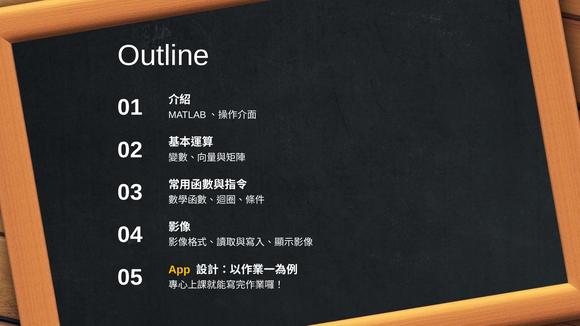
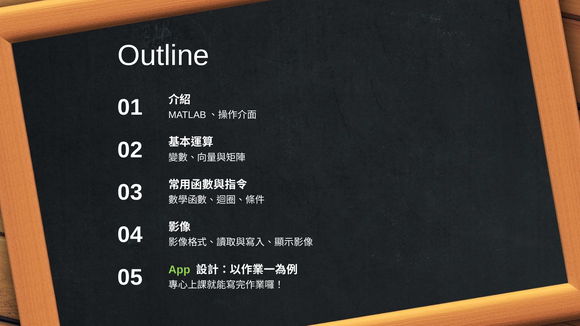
App colour: yellow -> light green (179, 270)
